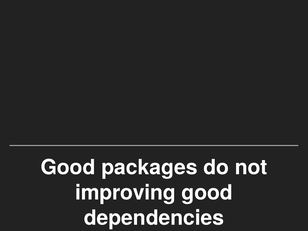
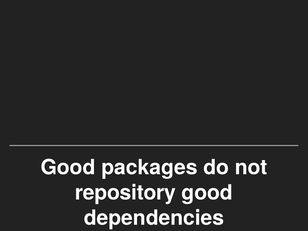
improving: improving -> repository (125, 193)
